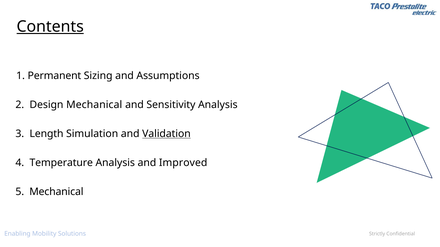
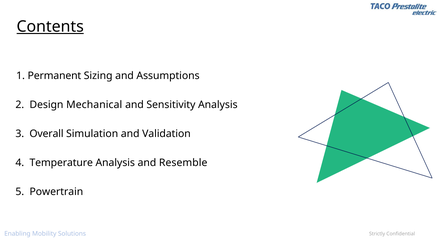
Length: Length -> Overall (47, 134)
Validation underline: present -> none (166, 134)
Improved: Improved -> Resemble (183, 163)
5 Mechanical: Mechanical -> Powertrain (56, 192)
